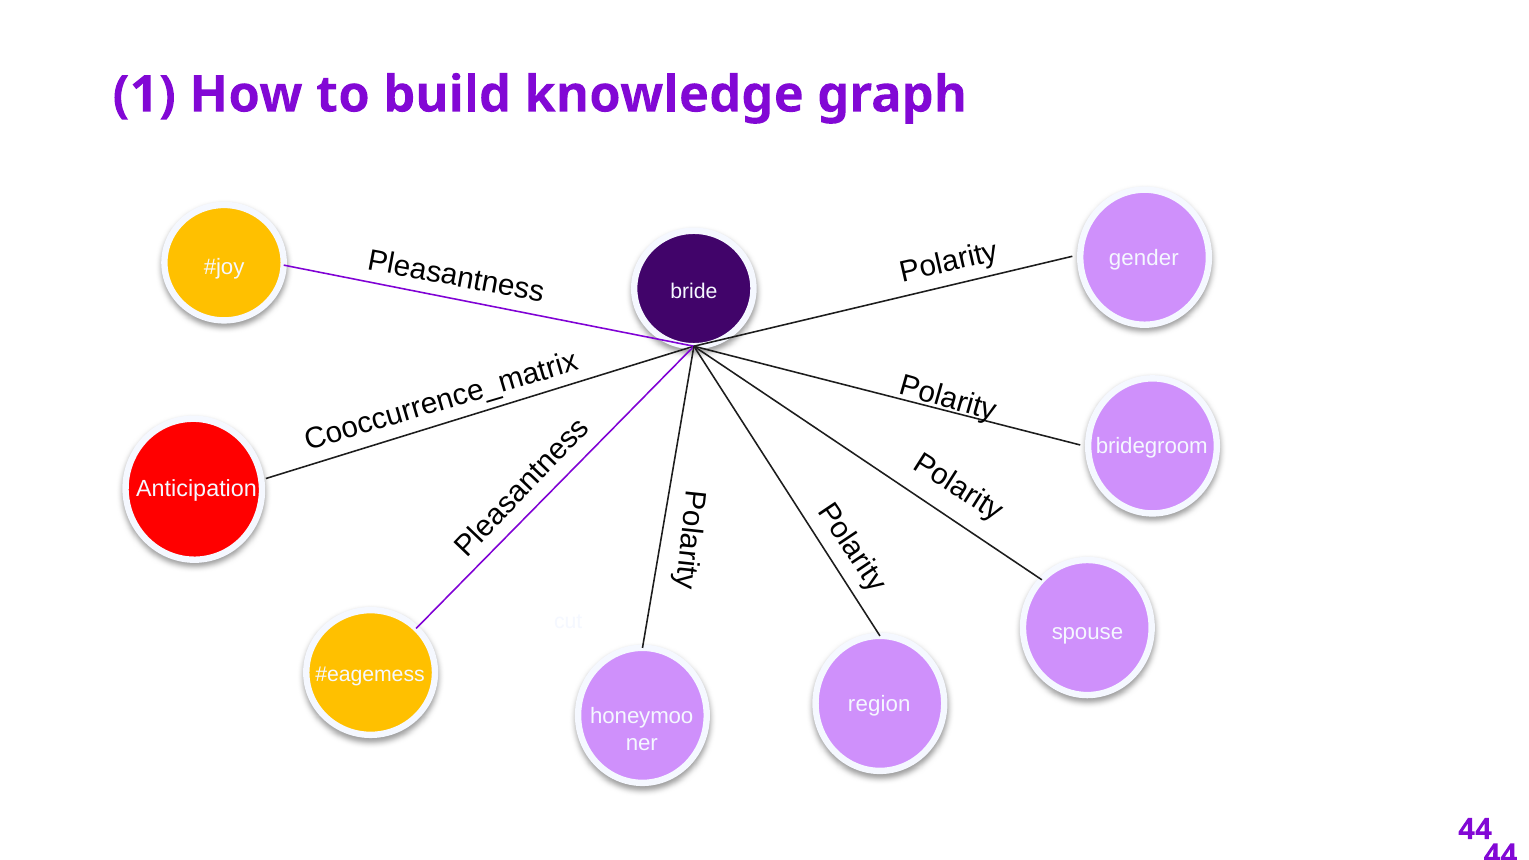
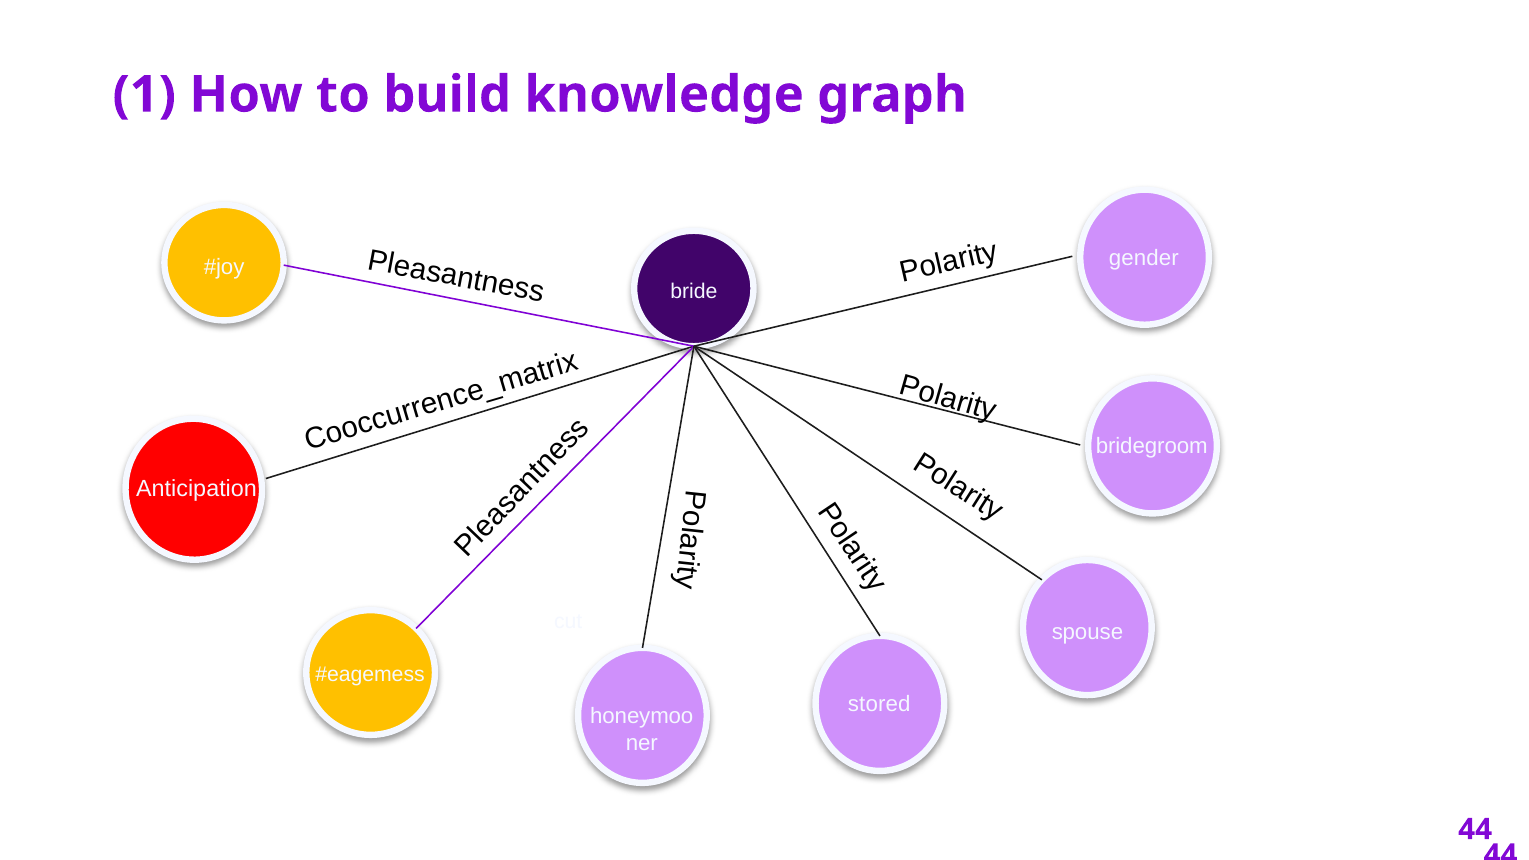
region: region -> stored (879, 704)
